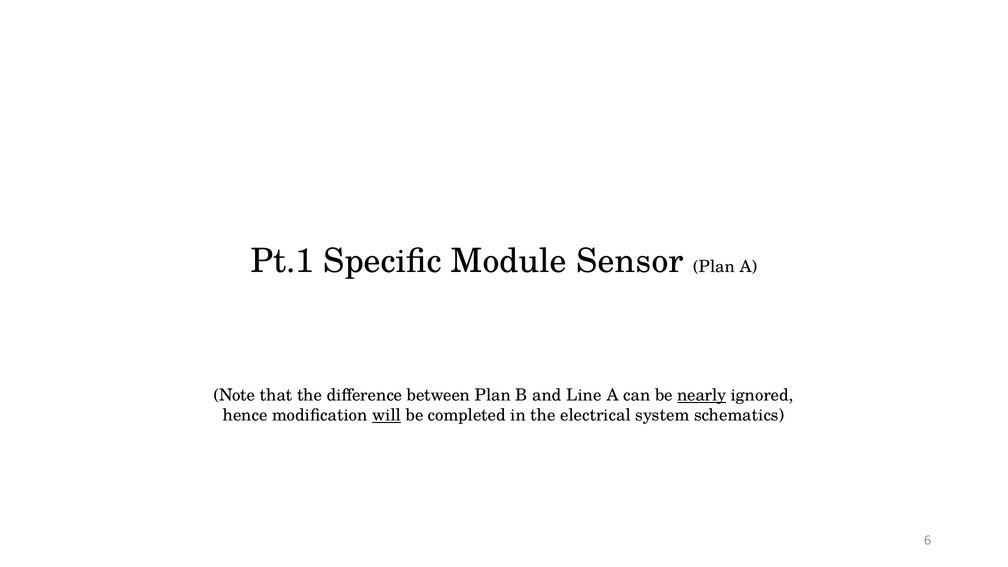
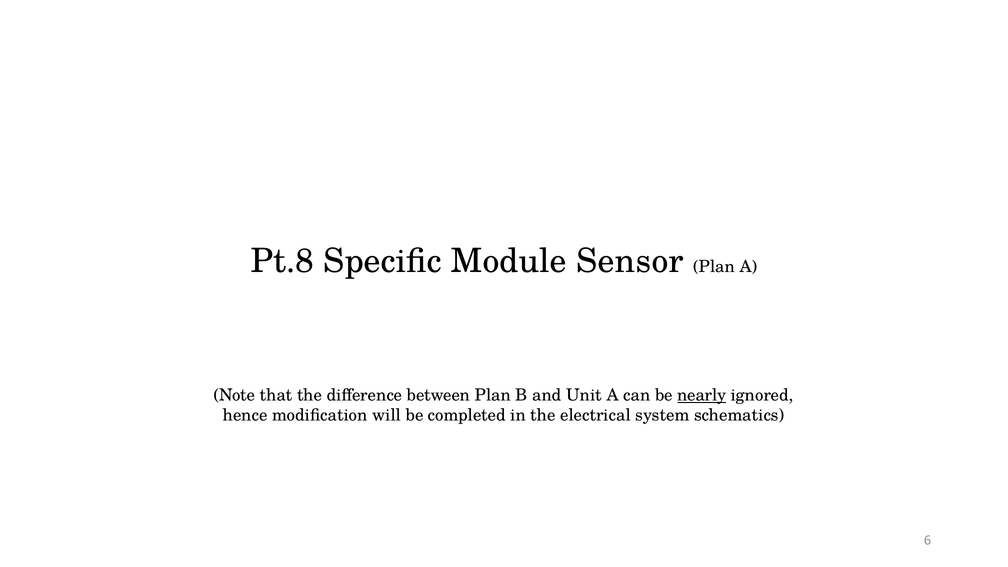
Pt.1: Pt.1 -> Pt.8 (282, 261)
Line: Line -> Unit (584, 395)
will underline: present -> none (387, 415)
